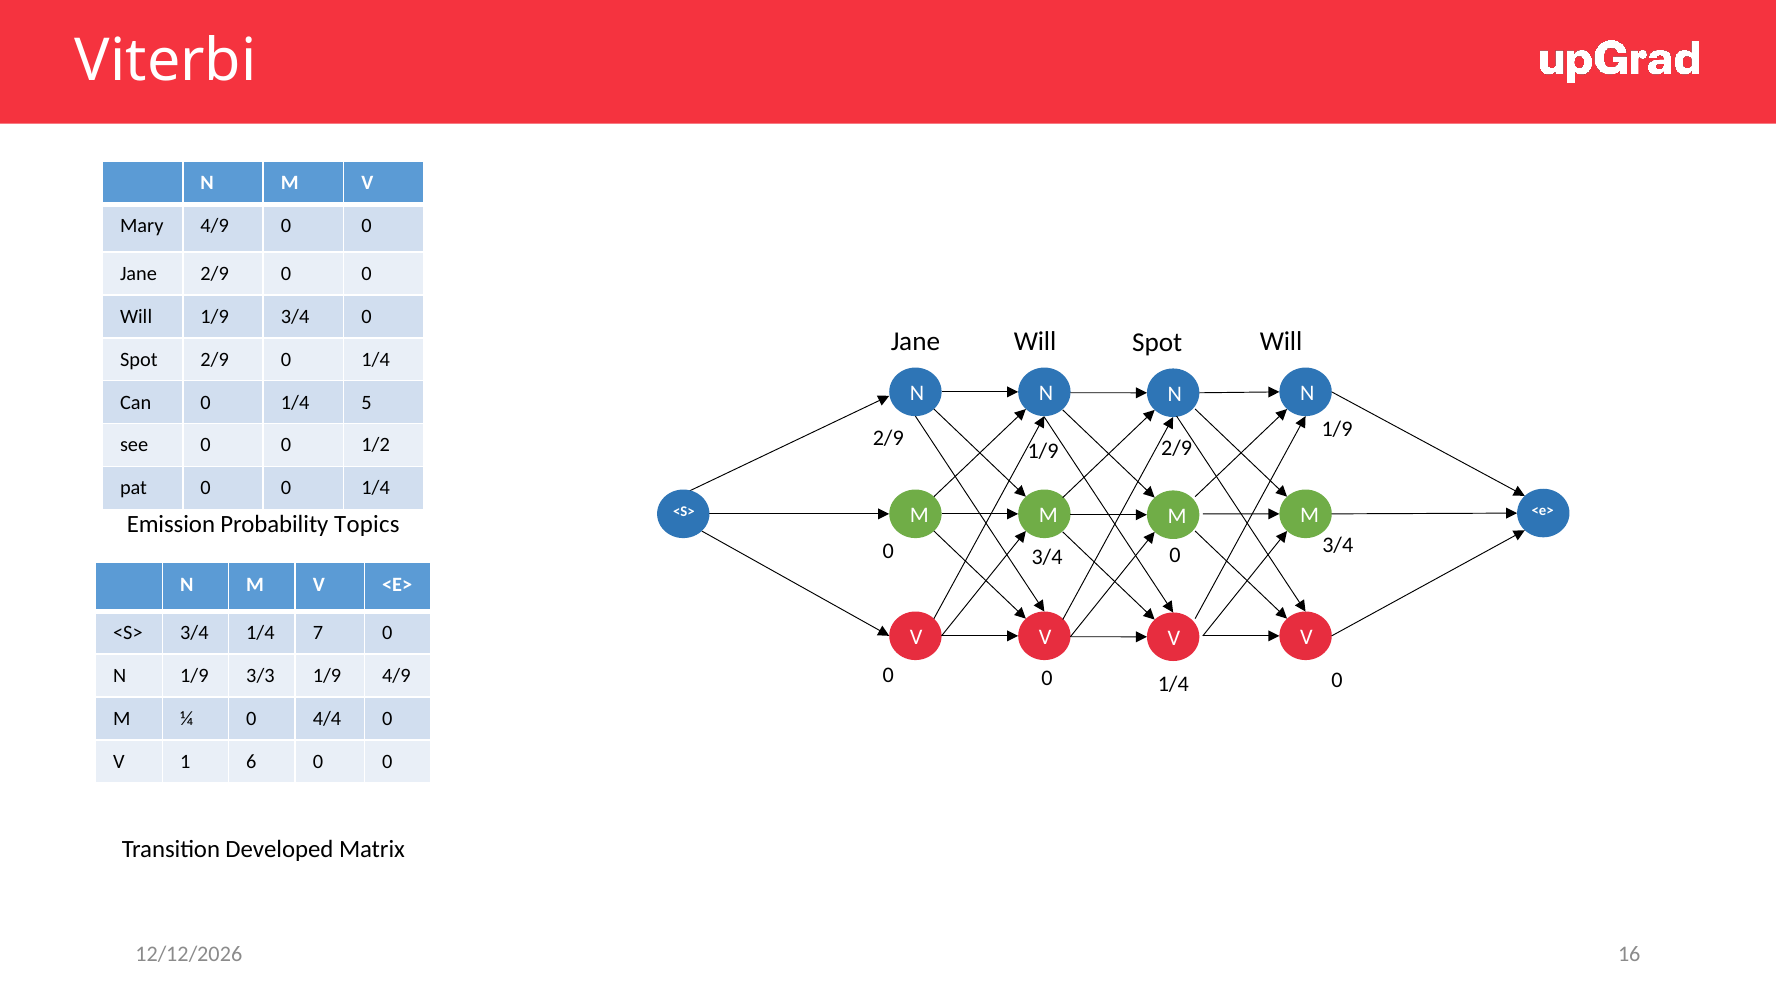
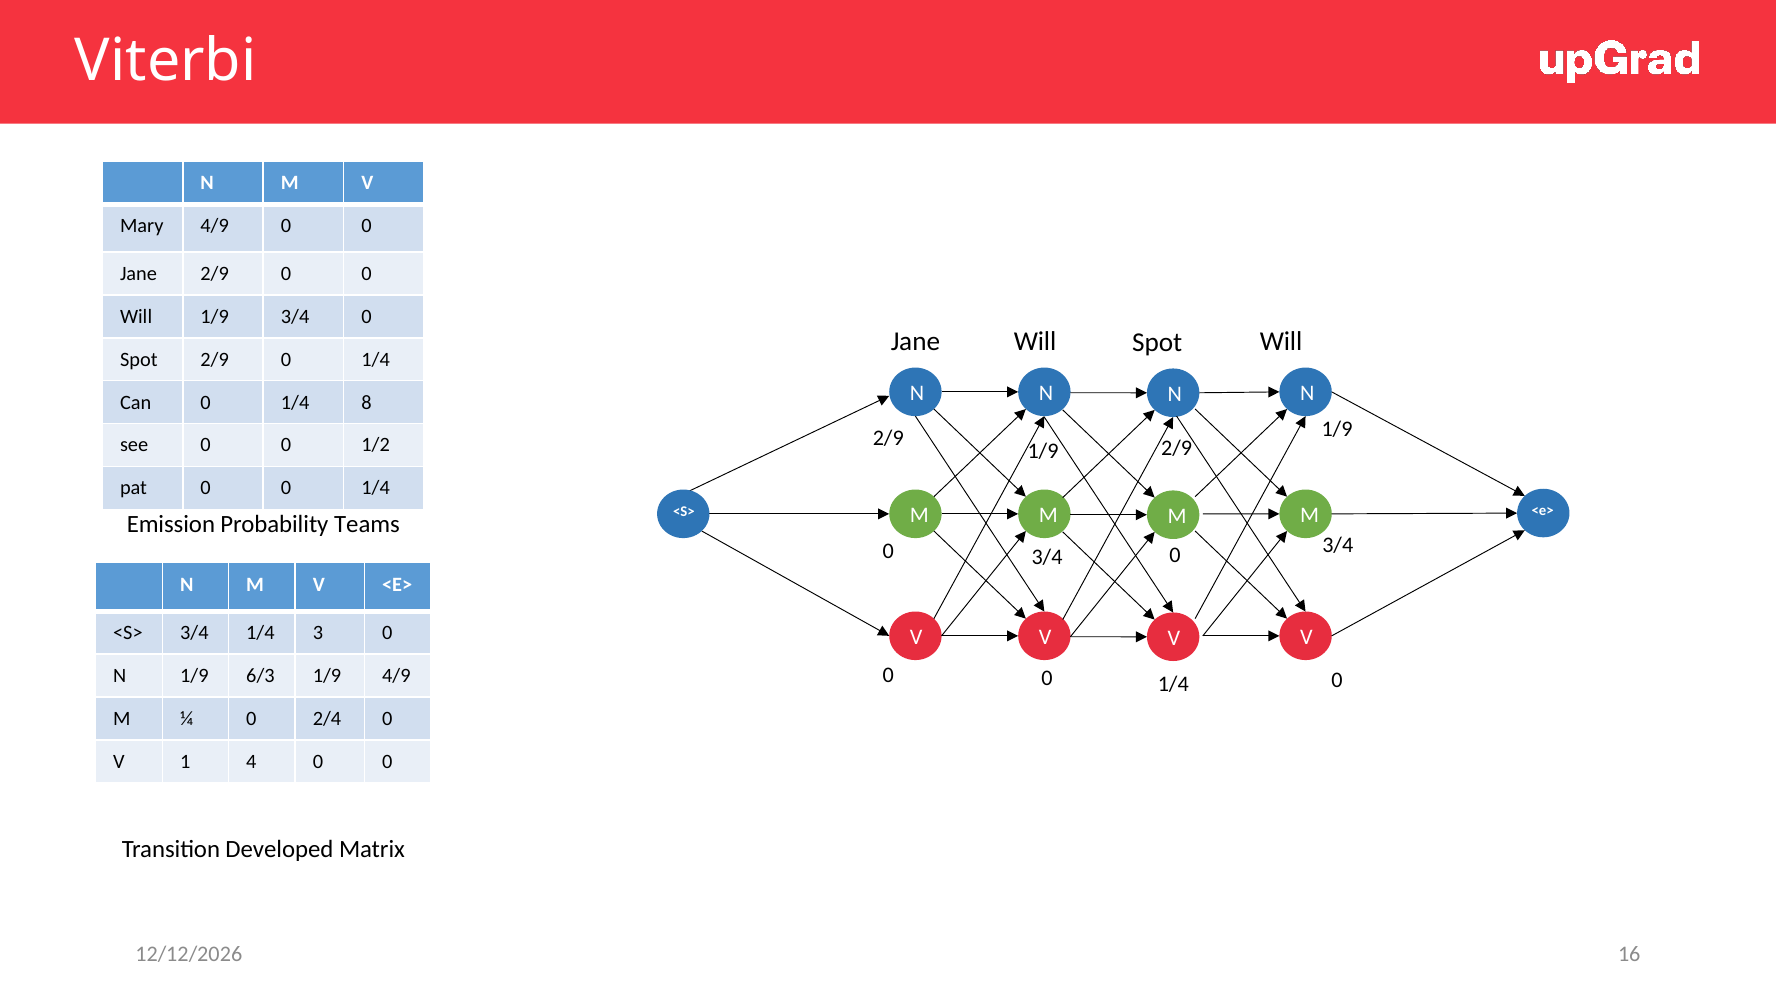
5: 5 -> 8 (367, 402)
Topics: Topics -> Teams (367, 524)
7: 7 -> 3 (318, 633)
3/3: 3/3 -> 6/3 (260, 676)
4/4: 4/4 -> 2/4 (327, 719)
6: 6 -> 4 (251, 762)
